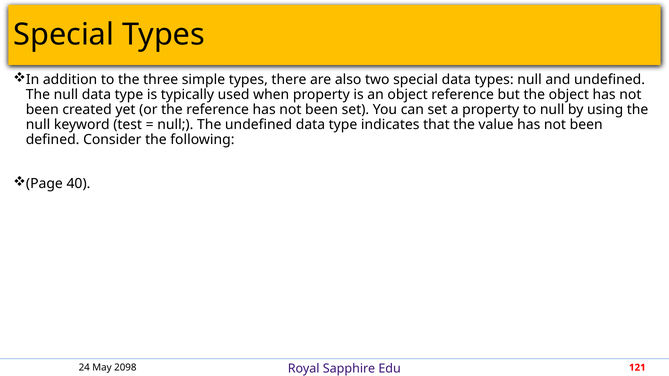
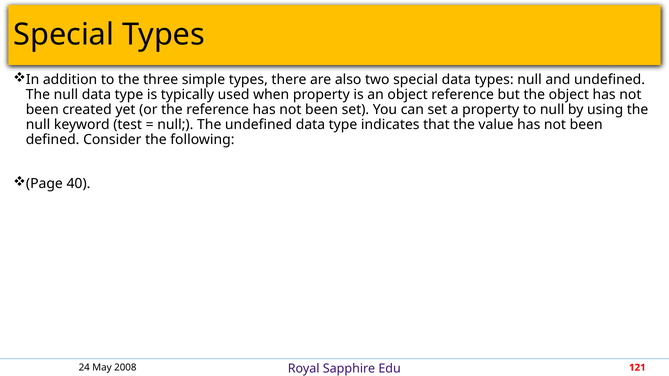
2098: 2098 -> 2008 (125, 368)
